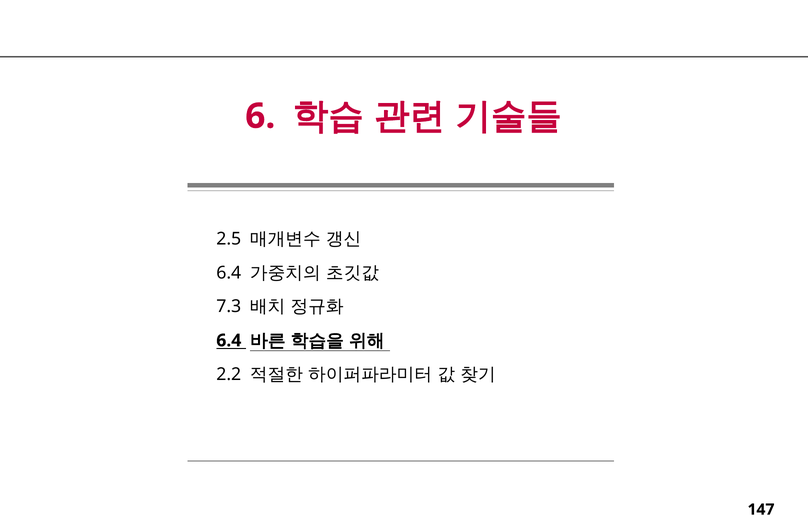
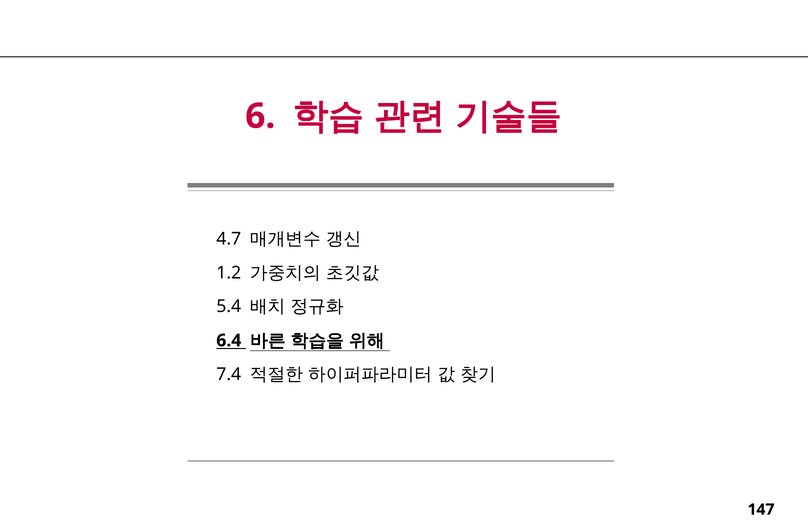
2.5: 2.5 -> 4.7 (229, 239)
6.4: 6.4 -> 1.2 (229, 273)
7.3: 7.3 -> 5.4 (229, 306)
2.2: 2.2 -> 7.4 (229, 374)
